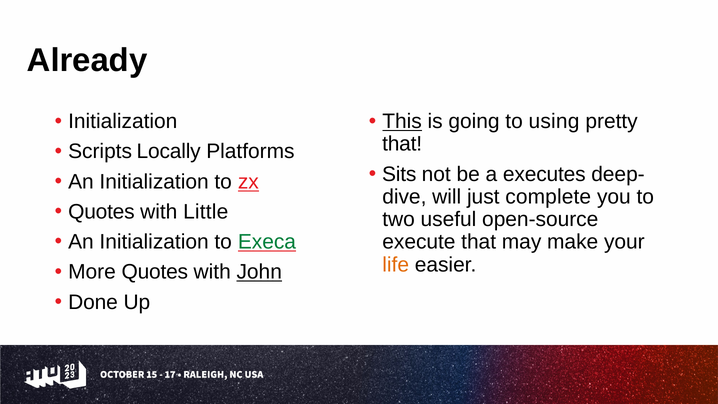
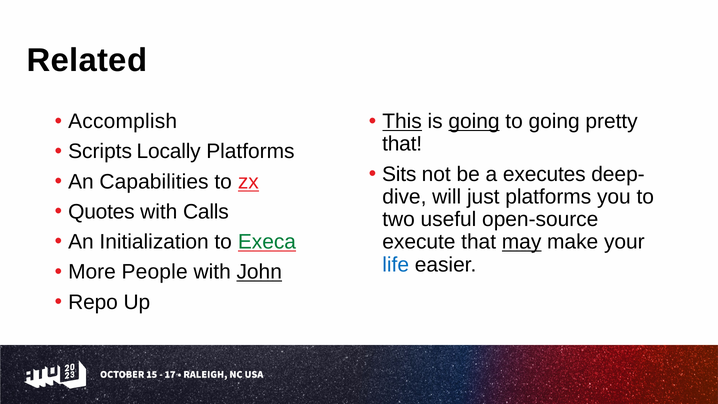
Already: Already -> Related (87, 60)
Initialization: Initialization -> Accomplish (123, 121)
going underline: none -> present (474, 121)
to using: using -> going (554, 121)
Initialization: Initialization -> Capabilities (154, 182)
just complete: complete -> platforms (548, 197)
Little: Little -> Calls (206, 212)
may underline: none -> present (522, 242)
life colour: orange -> blue (396, 265)
More Quotes: Quotes -> People (155, 272)
Done: Done -> Repo (93, 302)
